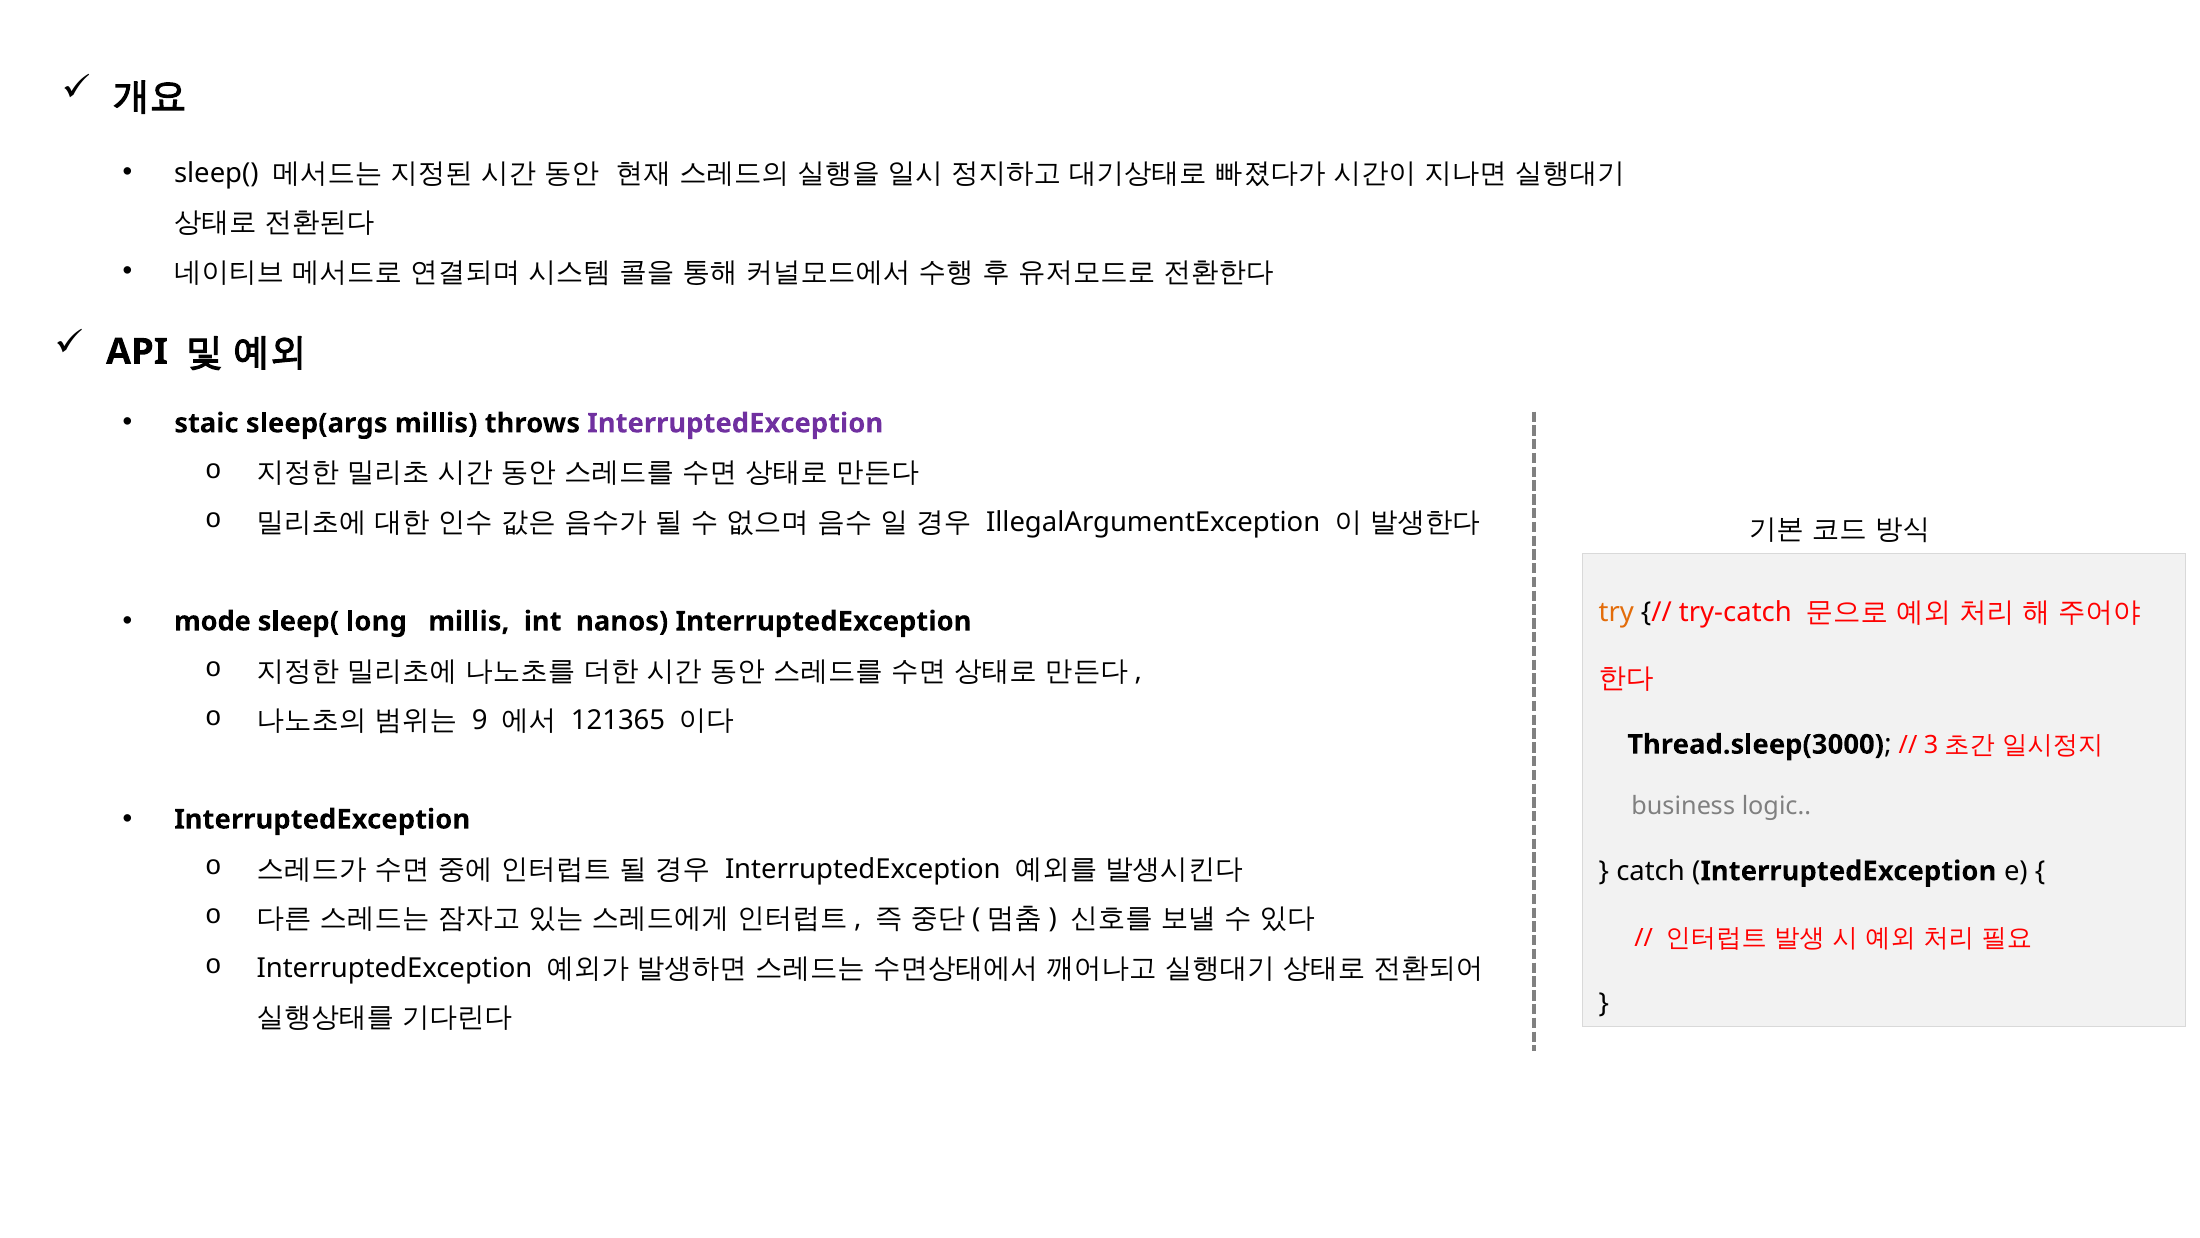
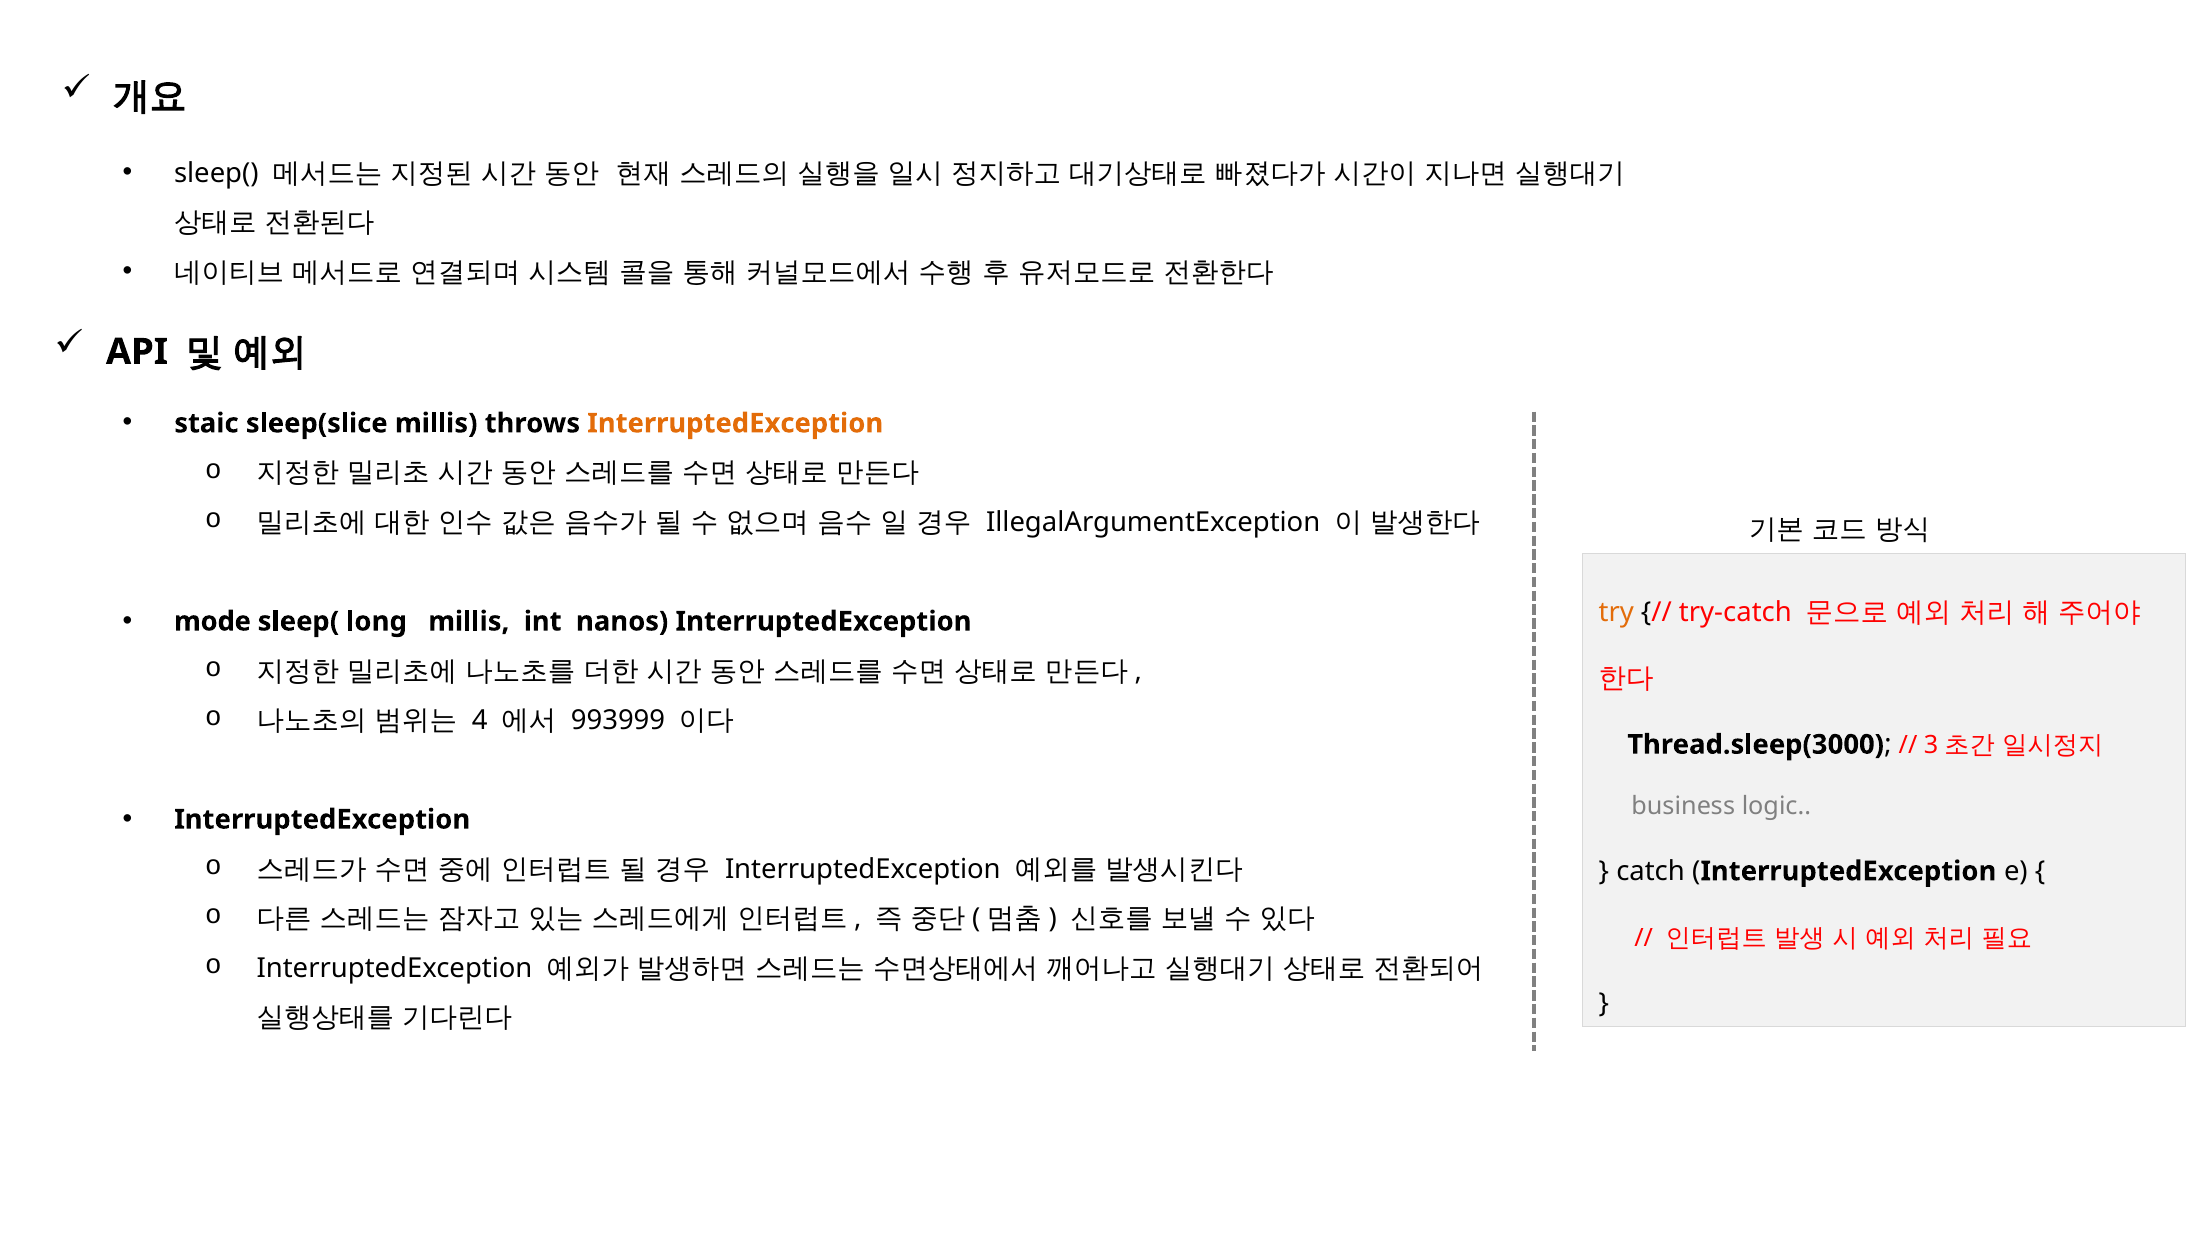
sleep(args: sleep(args -> sleep(slice (317, 423)
InterruptedException colour: purple -> orange (735, 423)
9: 9 -> 4 (480, 720)
121365: 121365 -> 993999 (618, 720)
